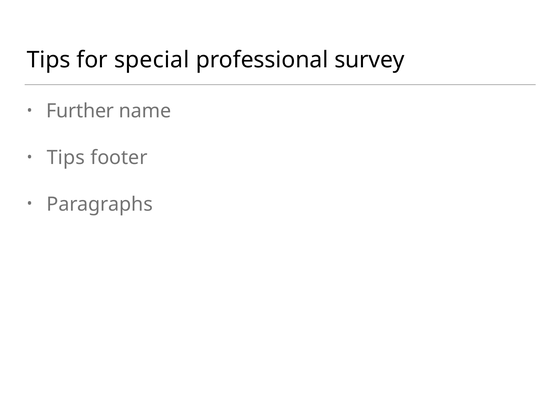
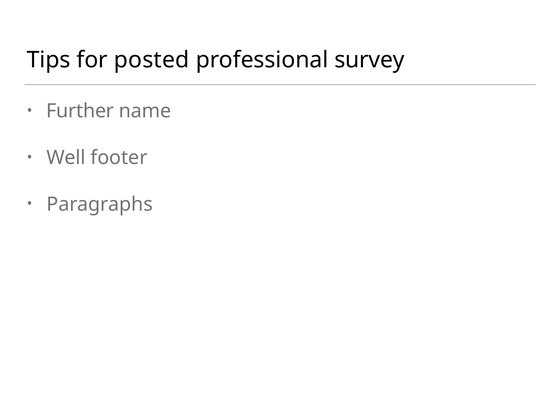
special: special -> posted (152, 60)
Tips: Tips -> Well (66, 158)
